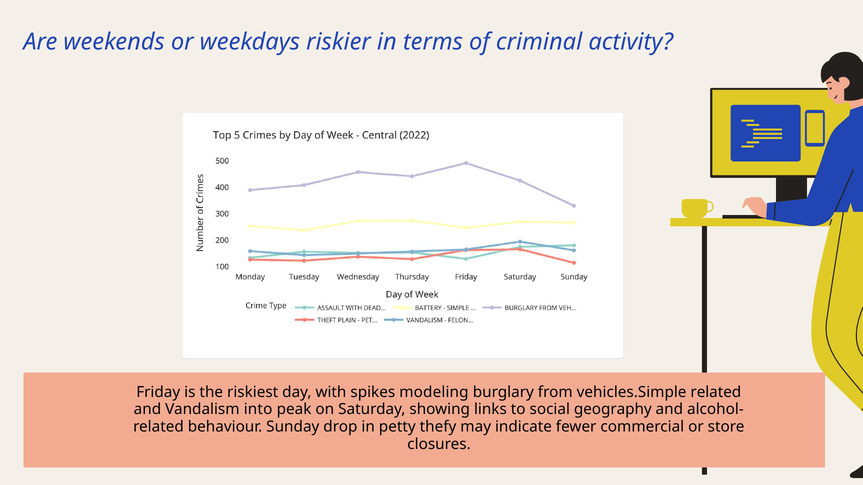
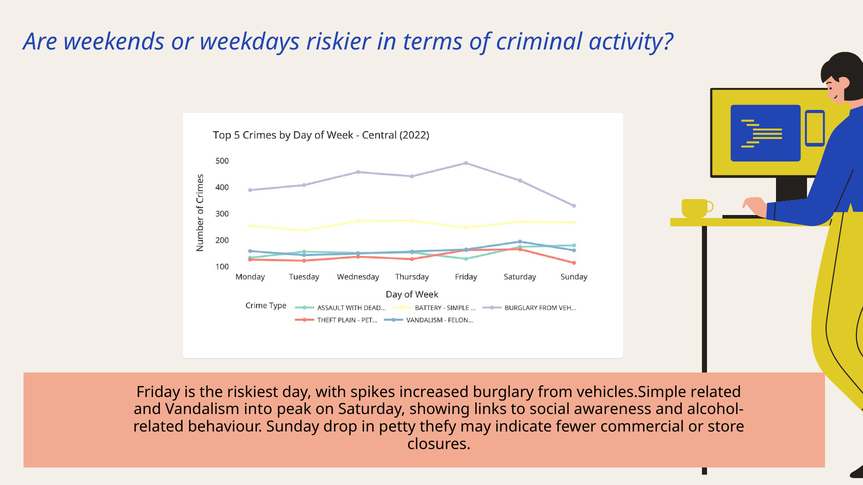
modeling: modeling -> increased (434, 392)
geography: geography -> awareness (613, 410)
